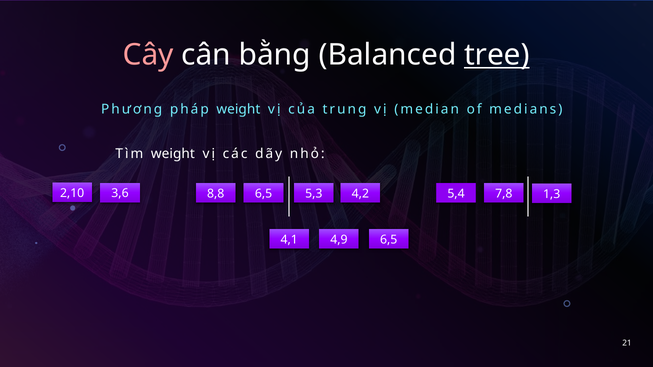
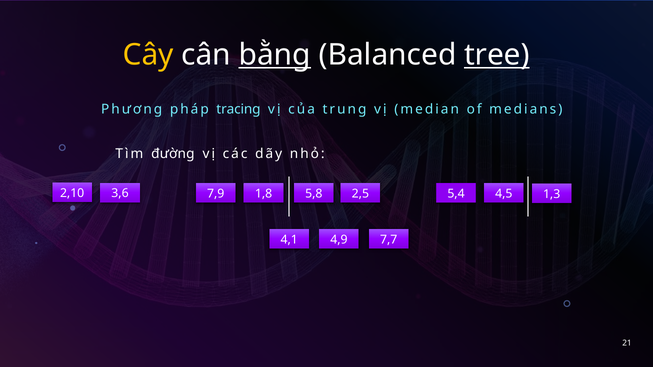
Cây colour: pink -> yellow (148, 55)
bằng underline: none -> present (275, 55)
pháp weight: weight -> tracing (238, 109)
Tìm weight: weight -> đường (173, 154)
5,3: 5,3 -> 5,8 (314, 194)
7,8: 7,8 -> 4,5 (504, 194)
4,2: 4,2 -> 2,5 (360, 194)
8,8: 8,8 -> 7,9 (216, 194)
6,5: 6,5 -> 1,8 (264, 194)
6,5: 6,5 -> 7,7 (389, 240)
